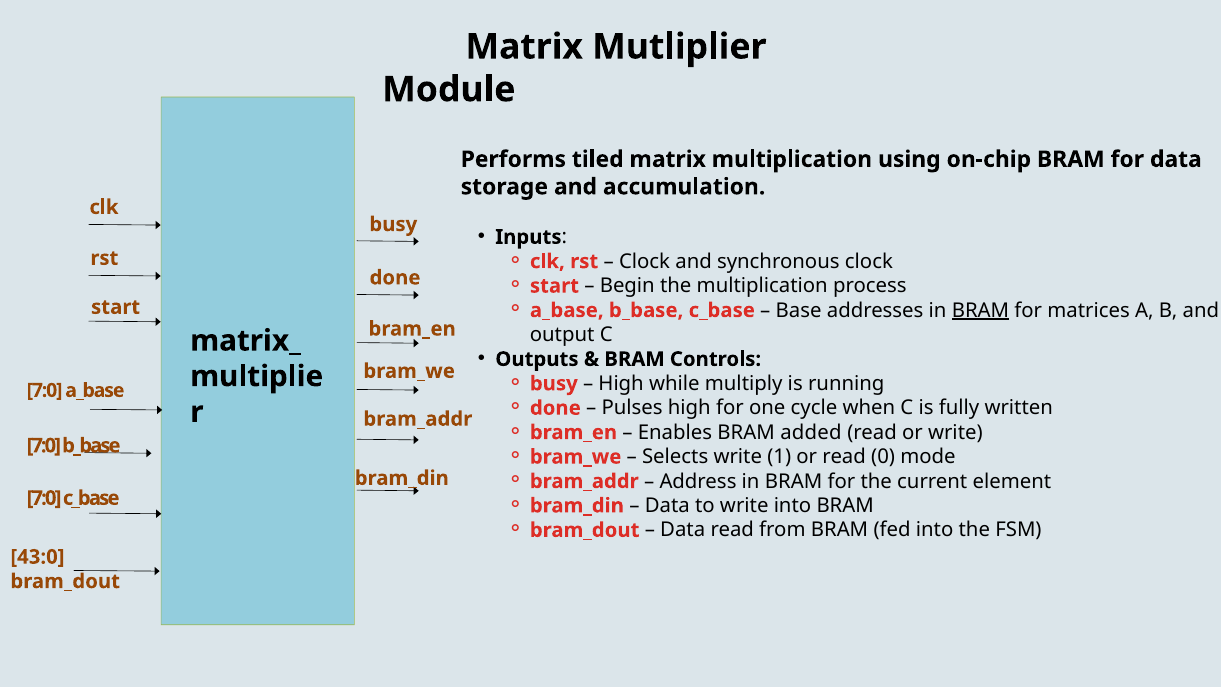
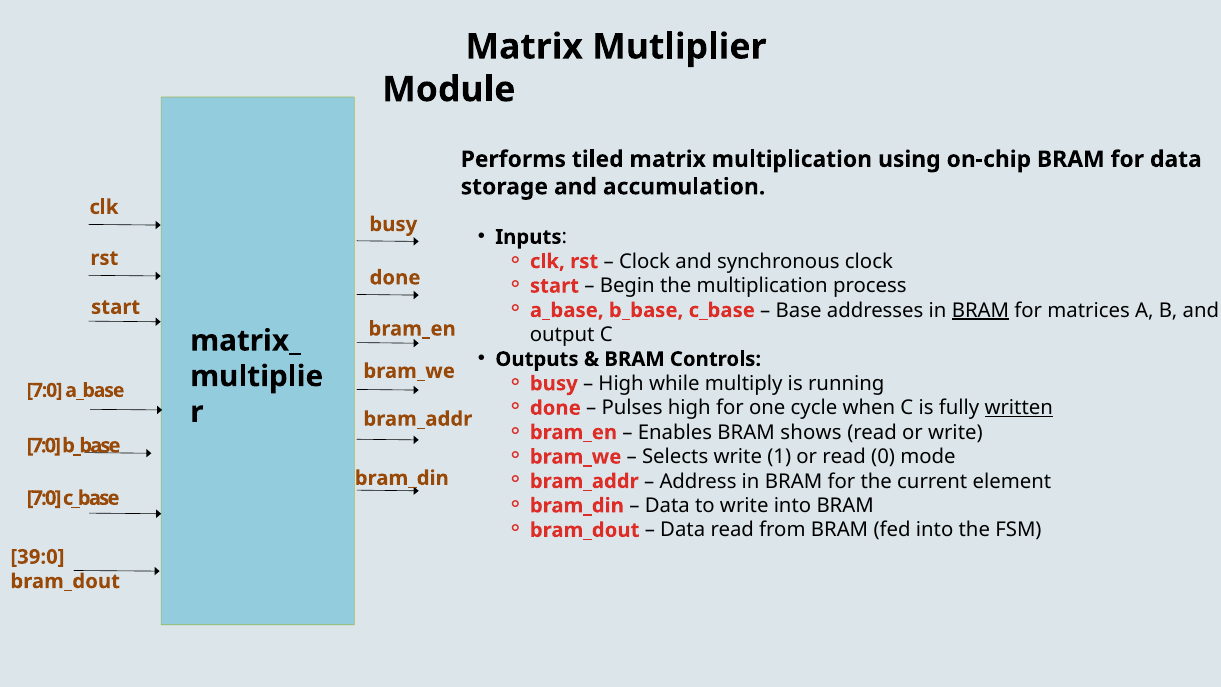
written underline: none -> present (1019, 408)
added: added -> shows (811, 432)
43:0: 43:0 -> 39:0 (37, 557)
